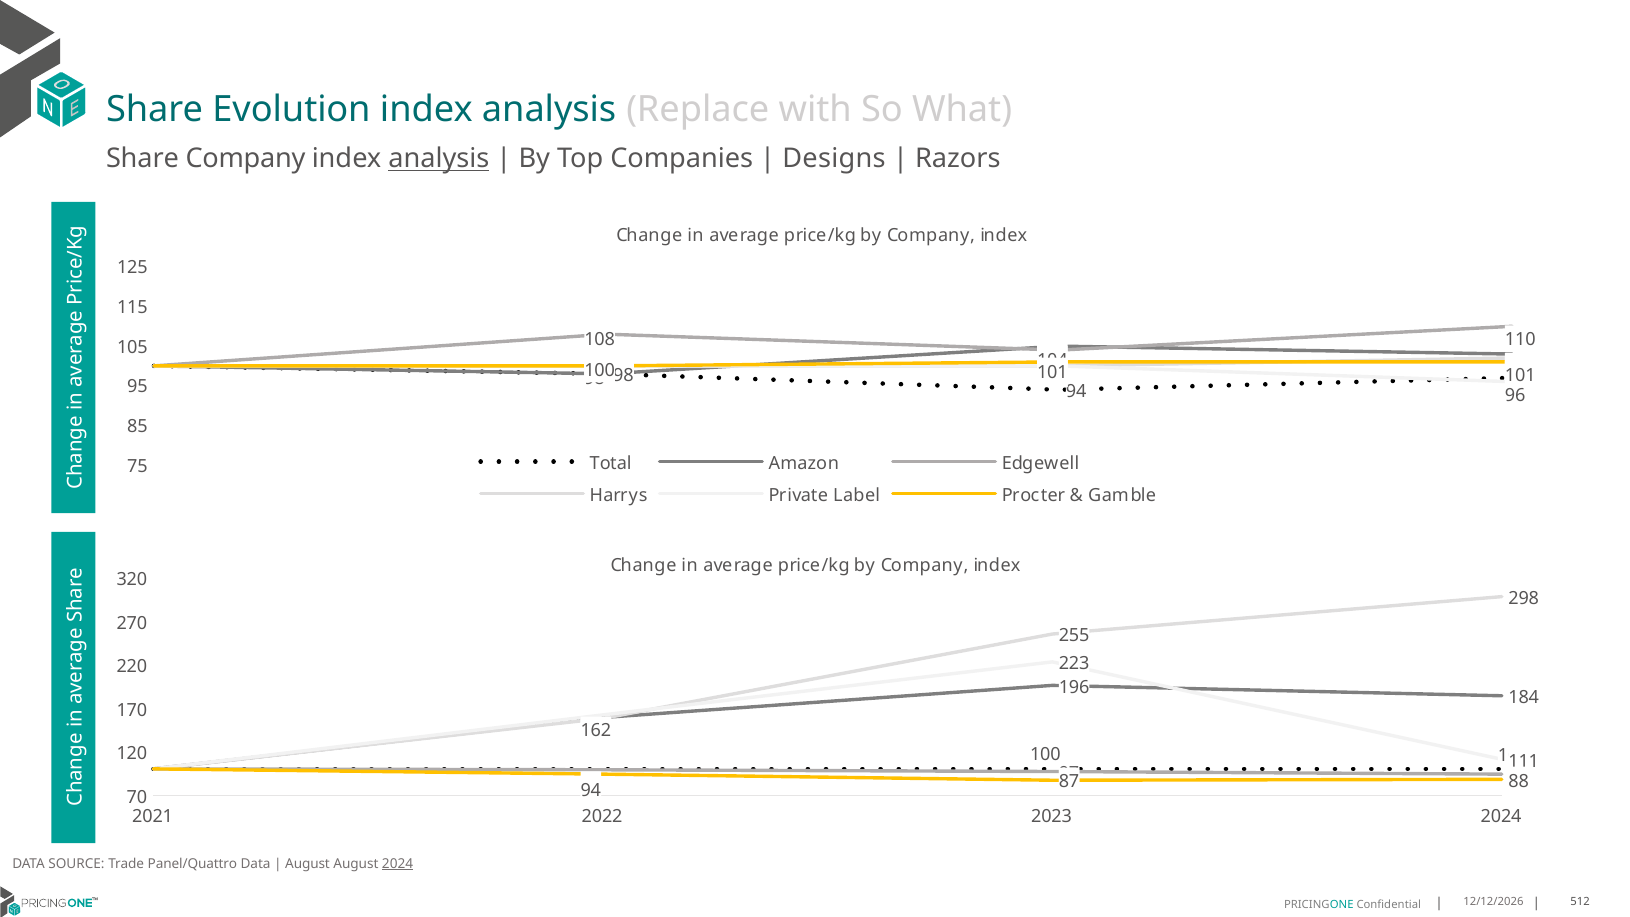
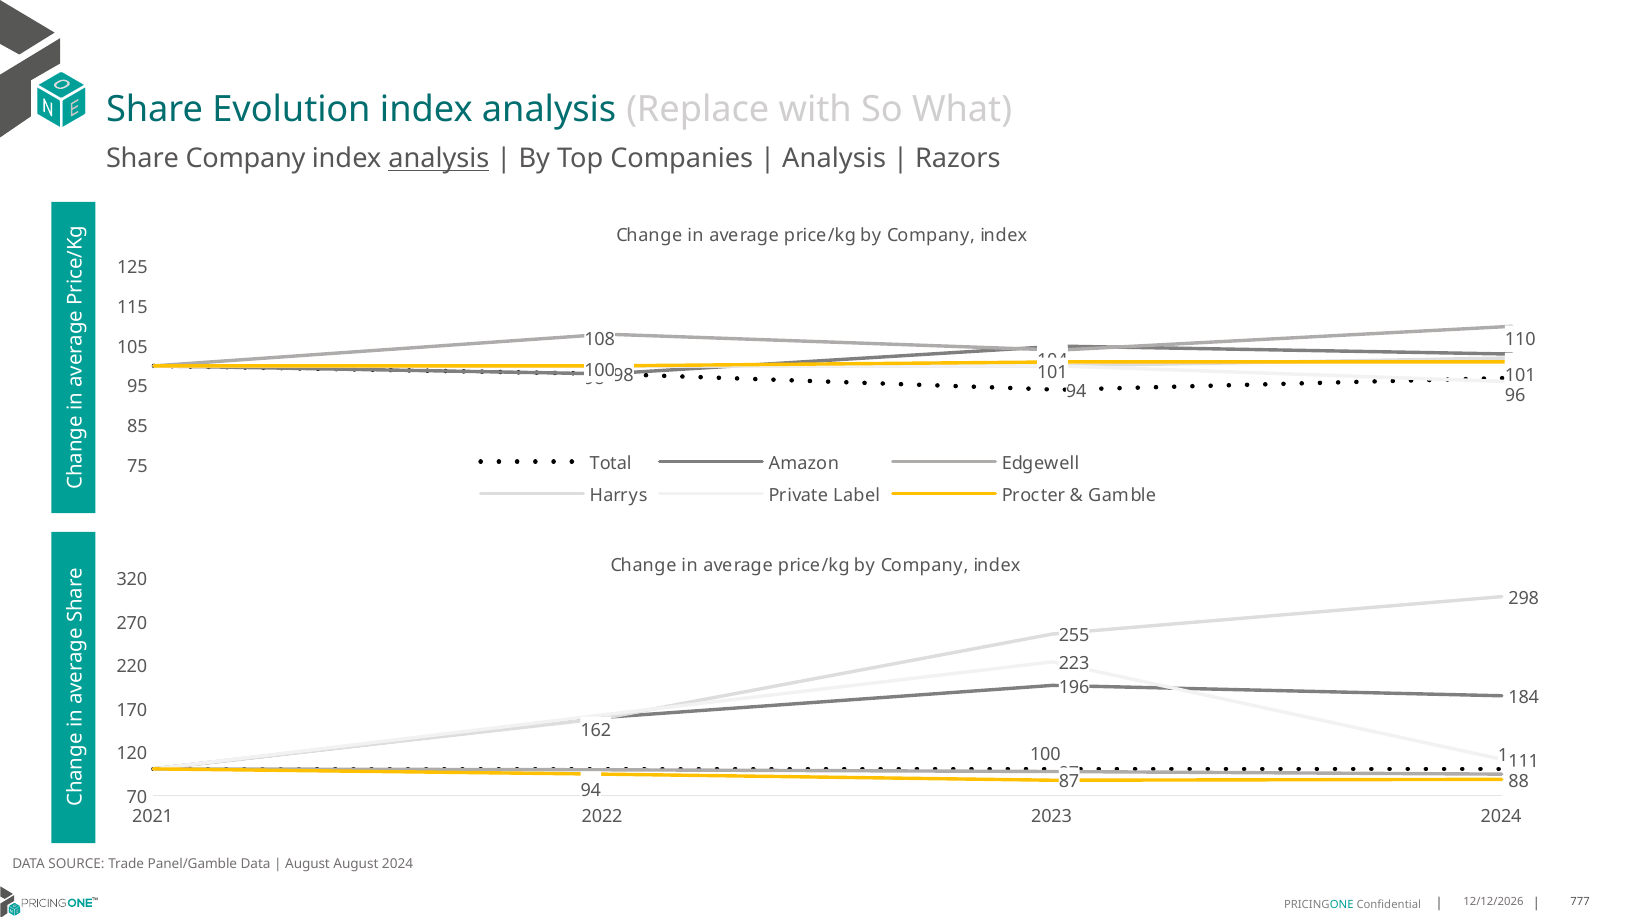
Designs: Designs -> Analysis (834, 159)
Panel/Quattro: Panel/Quattro -> Panel/Gamble (192, 864)
2024 underline: present -> none (398, 864)
512: 512 -> 777 (1580, 902)
